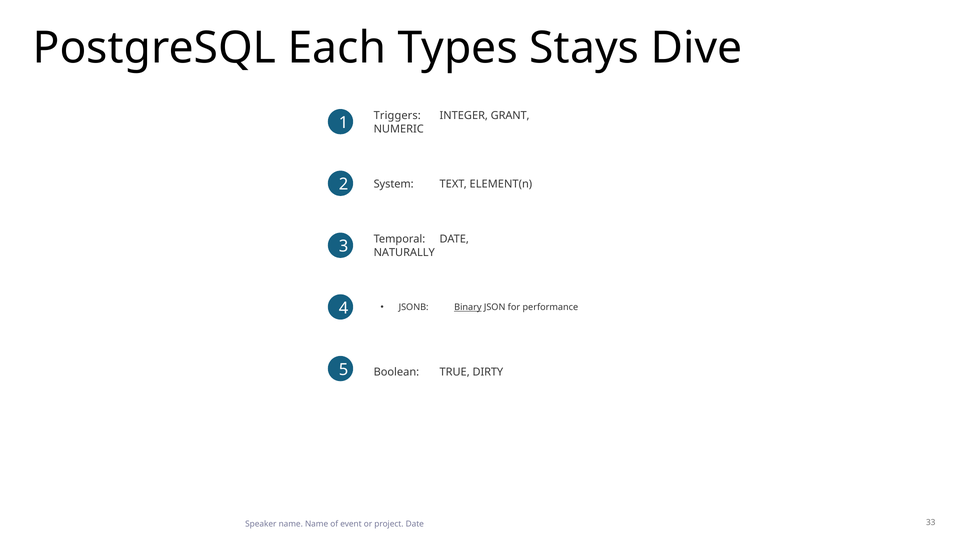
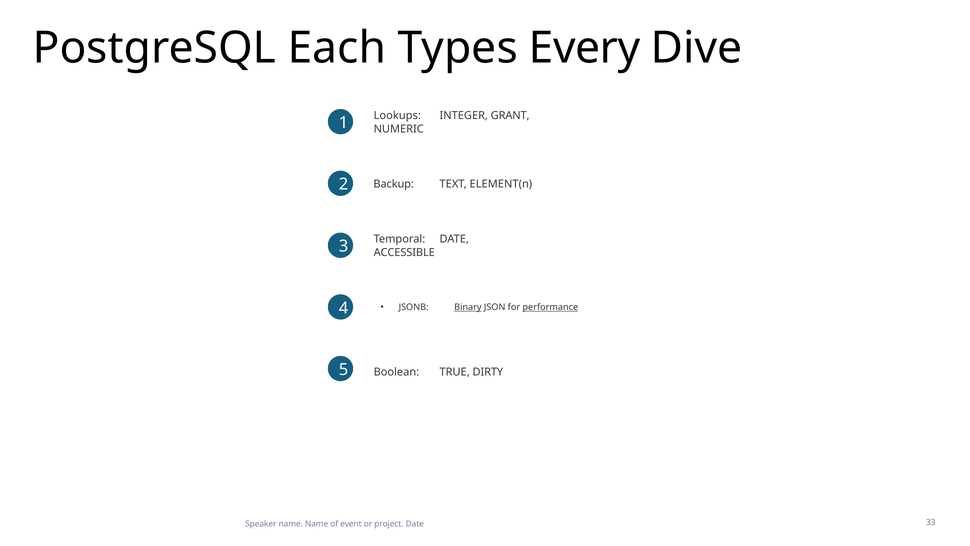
Stays: Stays -> Every (585, 48)
Triggers: Triggers -> Lookups (397, 116)
System: System -> Backup (394, 184)
NATURALLY: NATURALLY -> ACCESSIBLE (404, 252)
performance underline: none -> present (550, 307)
